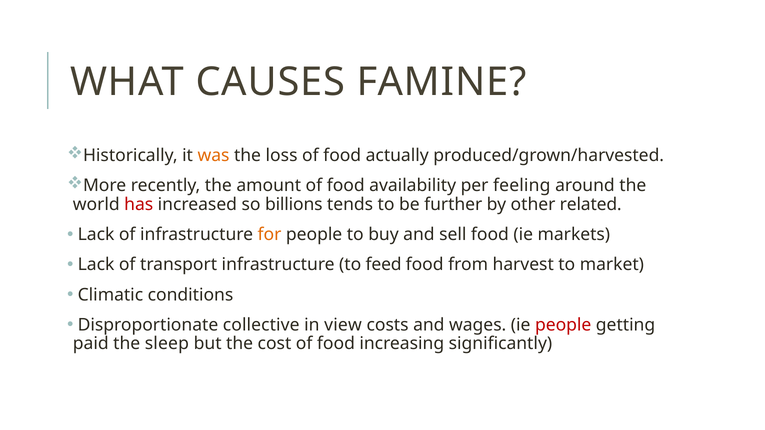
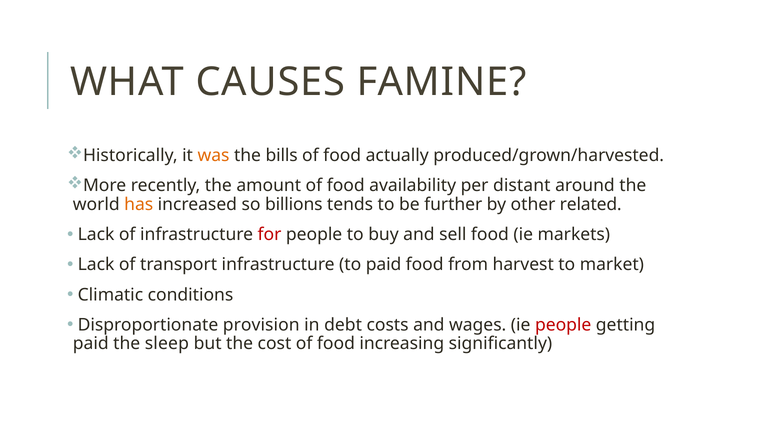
loss: loss -> bills (282, 156)
feeling: feeling -> distant (522, 186)
has colour: red -> orange (139, 205)
for colour: orange -> red (269, 235)
to feed: feed -> paid (384, 265)
collective: collective -> provision (261, 325)
view: view -> debt (343, 325)
